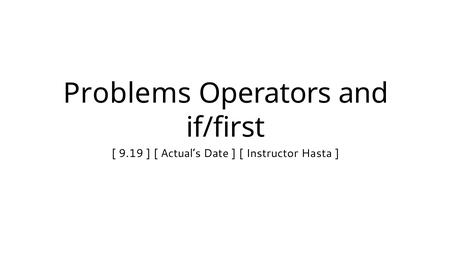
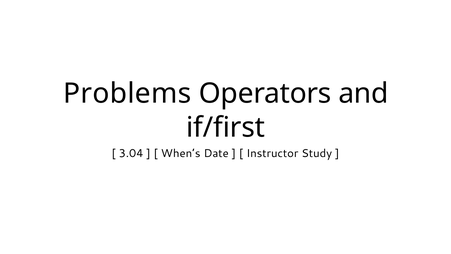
9.19: 9.19 -> 3.04 (131, 153)
Actual’s: Actual’s -> When’s (181, 153)
Hasta: Hasta -> Study (317, 153)
